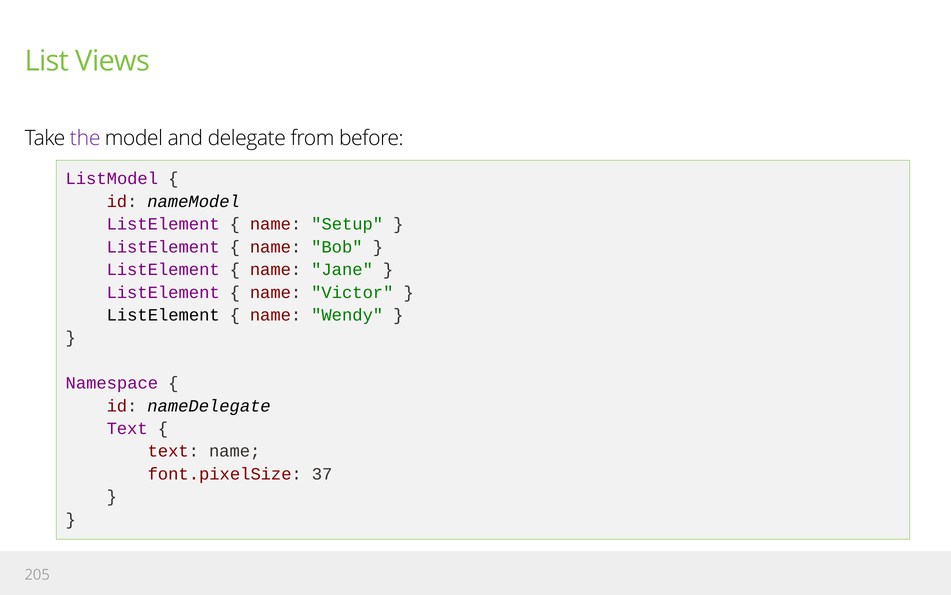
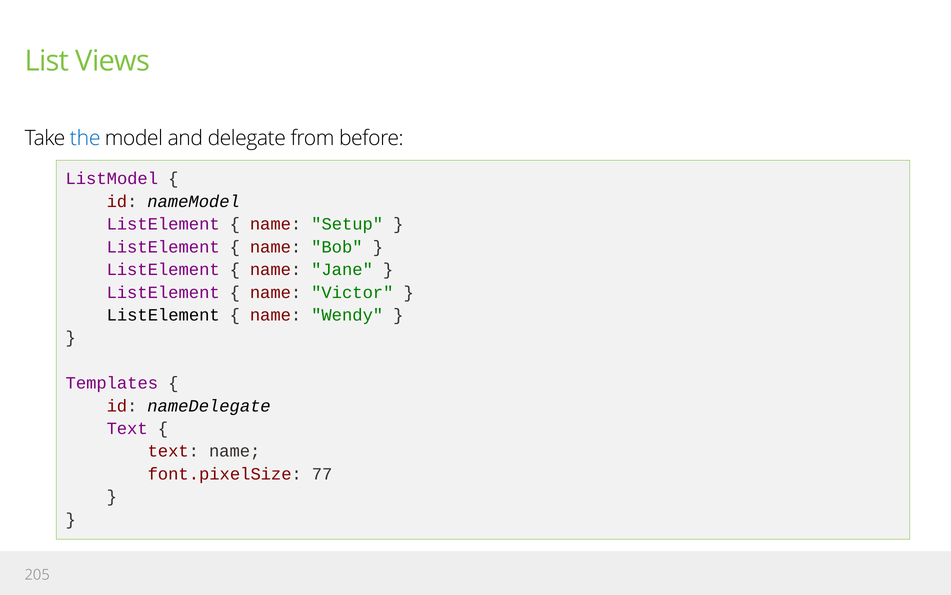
the colour: purple -> blue (85, 138)
Namespace: Namespace -> Templates (112, 383)
37: 37 -> 77 (322, 474)
